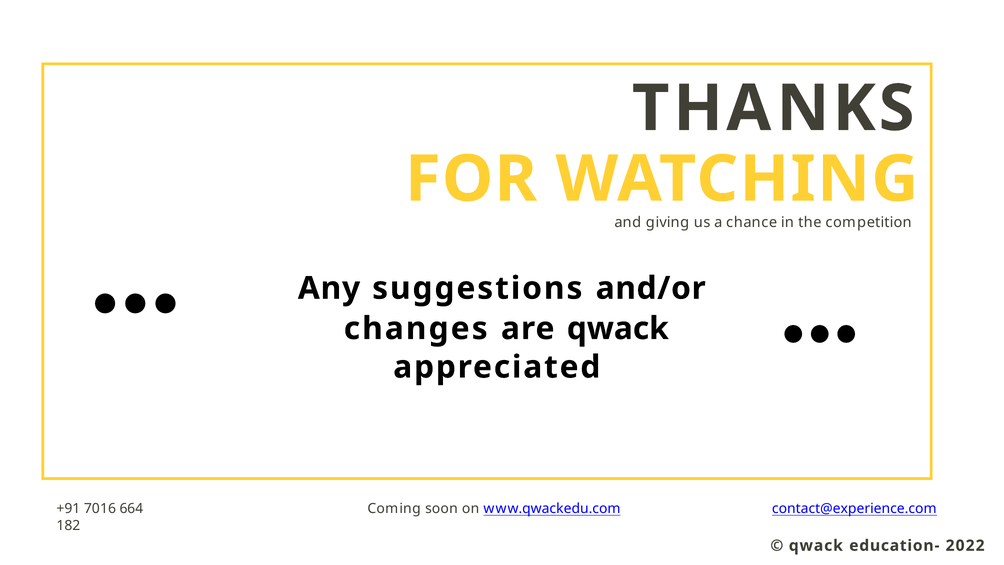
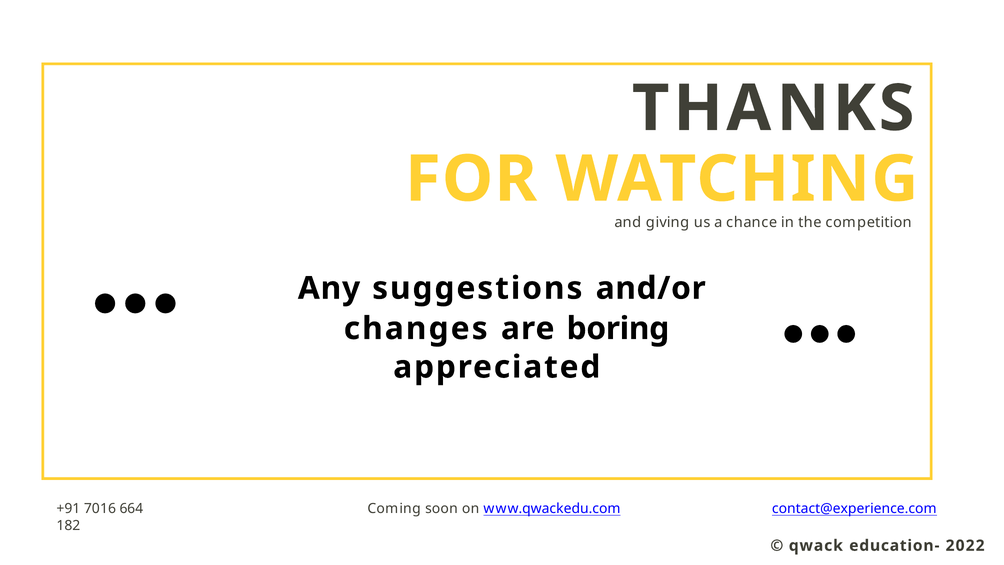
are qwack: qwack -> boring (618, 328)
